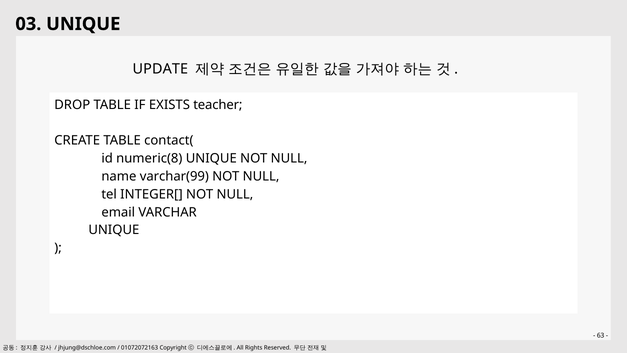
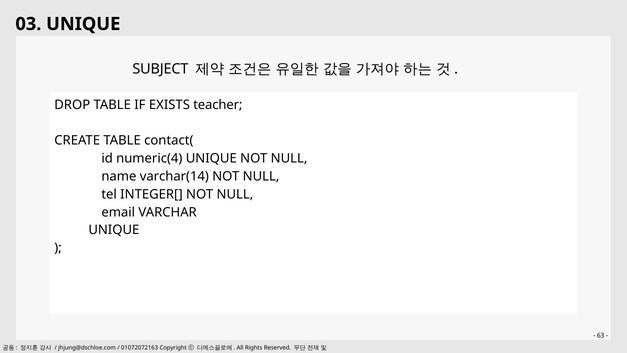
UPDATE: UPDATE -> SUBJECT (160, 69)
numeric(8: numeric(8 -> numeric(4 (149, 158)
varchar(99: varchar(99 -> varchar(14 (174, 176)
